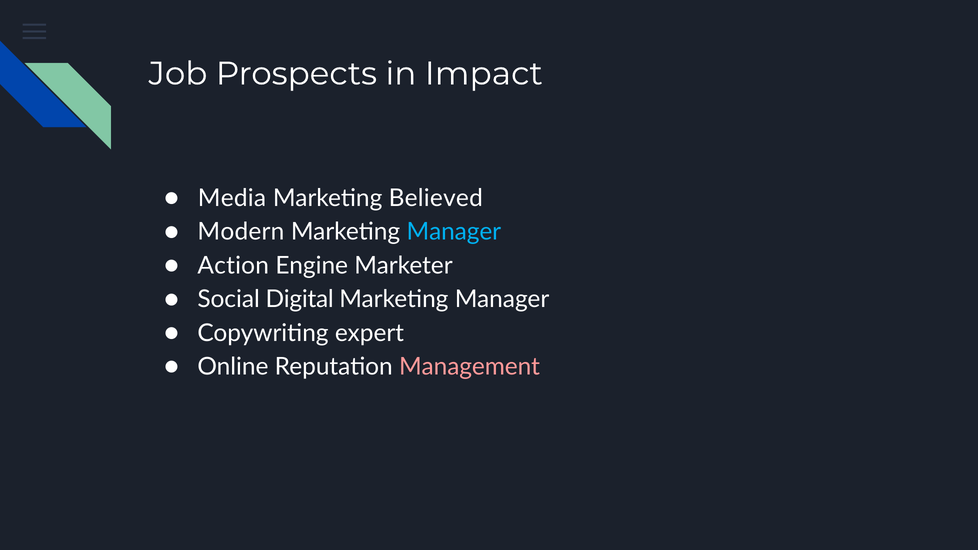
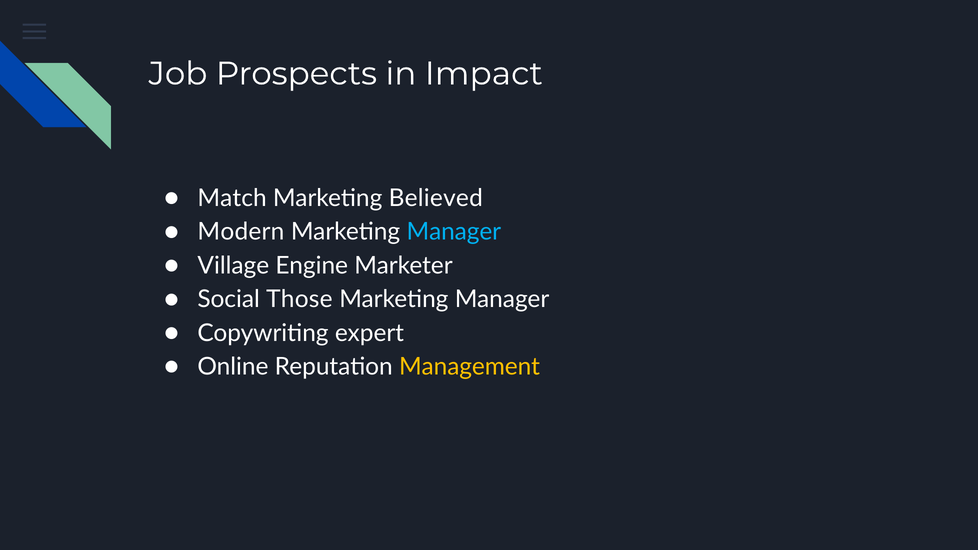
Media: Media -> Match (232, 198)
Action: Action -> Village (233, 266)
Digital: Digital -> Those (299, 299)
Management colour: pink -> yellow (469, 367)
